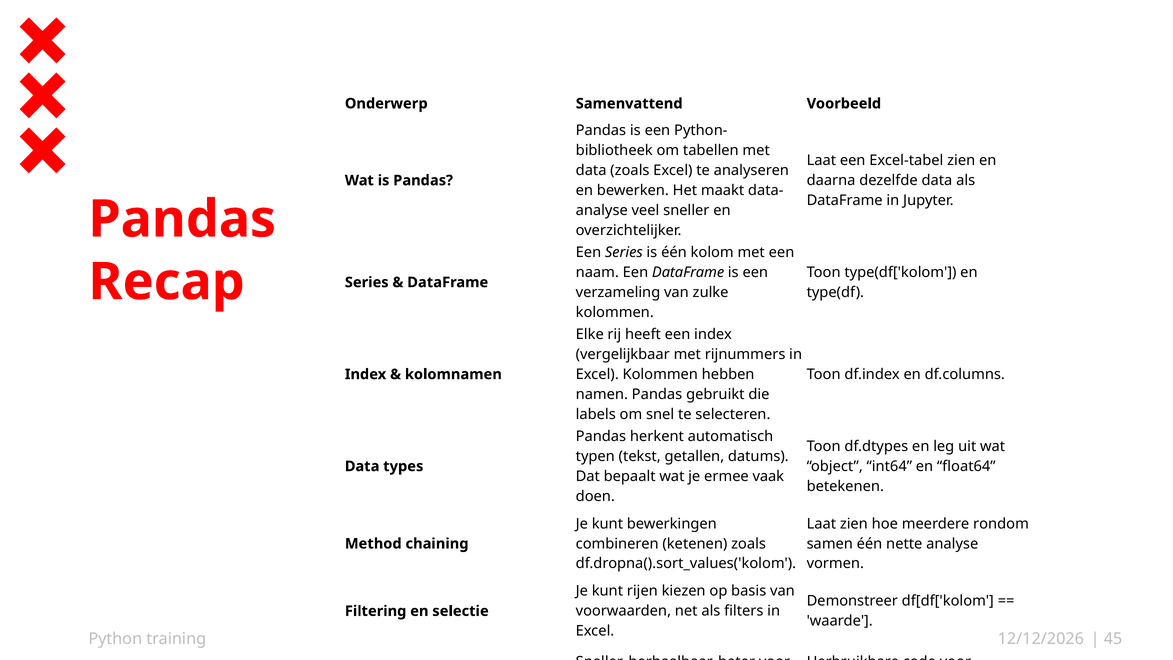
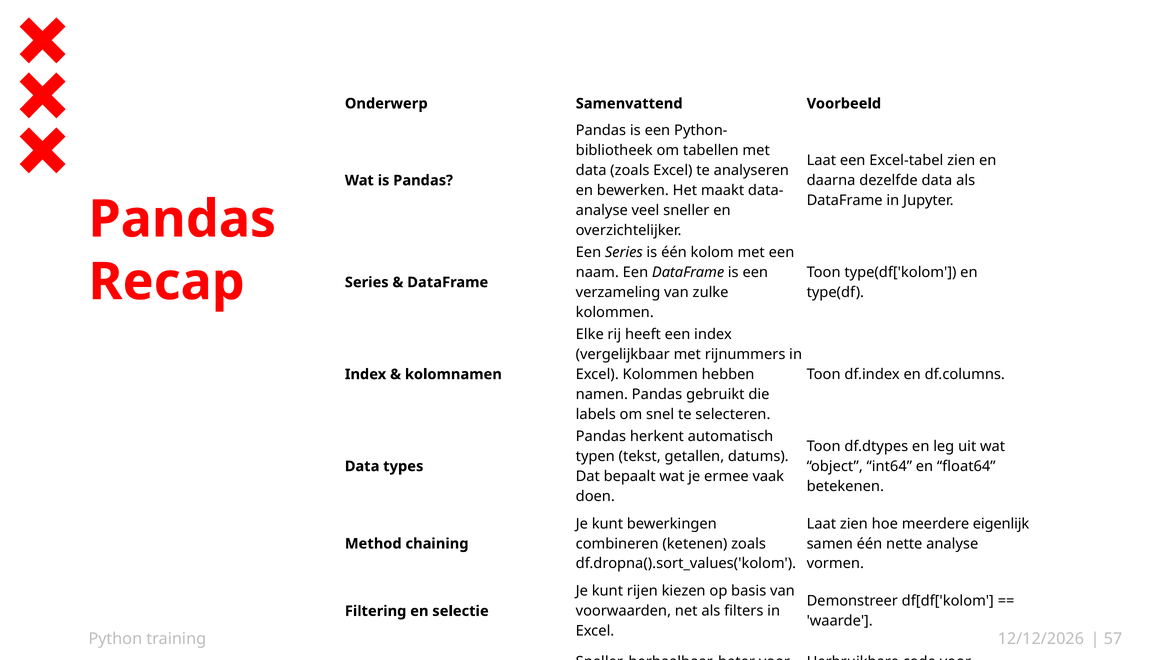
rondom: rondom -> eigenlijk (1001, 524)
45: 45 -> 57 (1113, 639)
